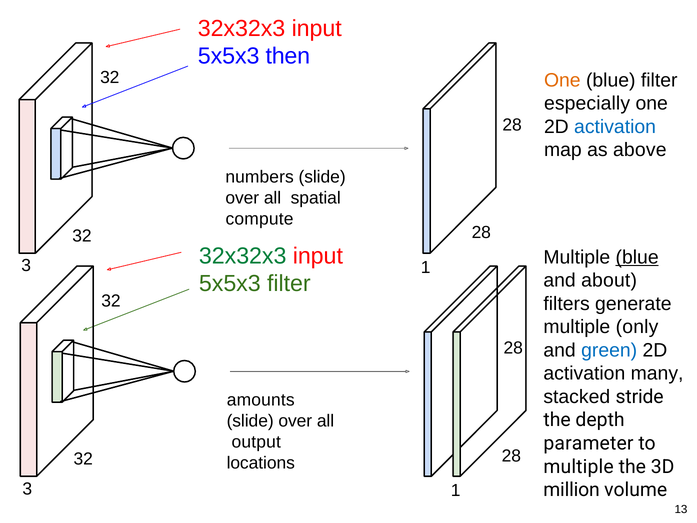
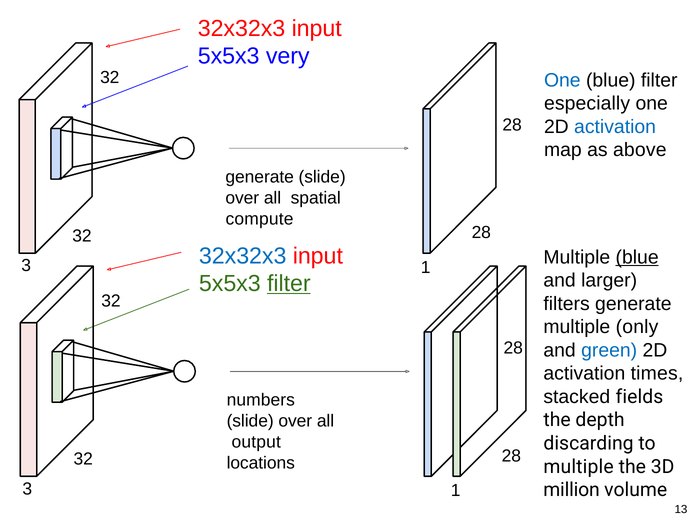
then: then -> very (288, 56)
One colour: orange -> blue (562, 80)
numbers: numbers -> generate (260, 177)
32x32x3 colour: green -> blue (243, 256)
about: about -> larger (609, 280)
filter underline: none -> present (289, 283)
many: many -> times (657, 373)
stride: stride -> fields (639, 397)
amounts: amounts -> numbers (261, 400)
parameter: parameter -> discarding (589, 443)
